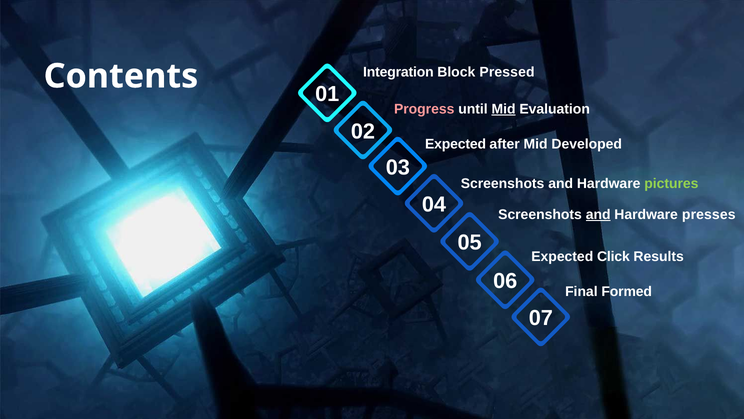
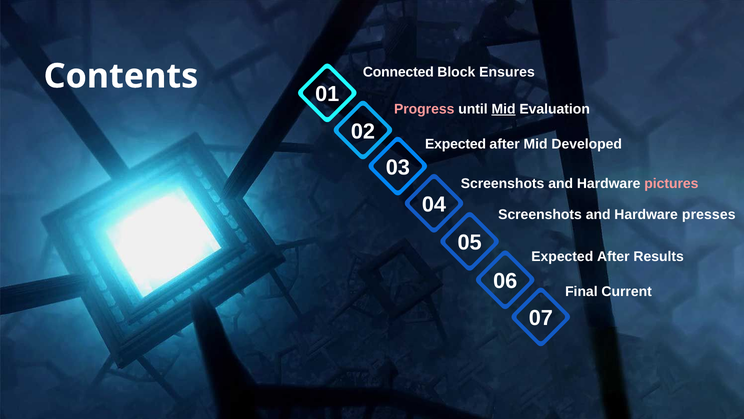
Integration: Integration -> Connected (398, 72)
Pressed: Pressed -> Ensures (507, 72)
pictures colour: light green -> pink (671, 183)
and underline: present -> none (598, 214)
Click: Click -> After (613, 256)
Formed: Formed -> Current (627, 291)
